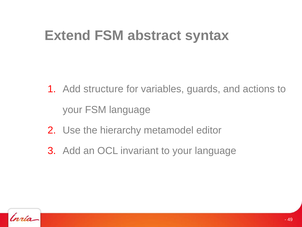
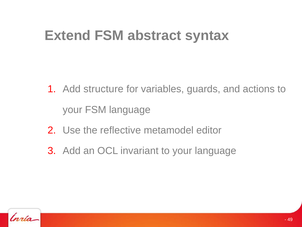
hierarchy: hierarchy -> reflective (121, 130)
